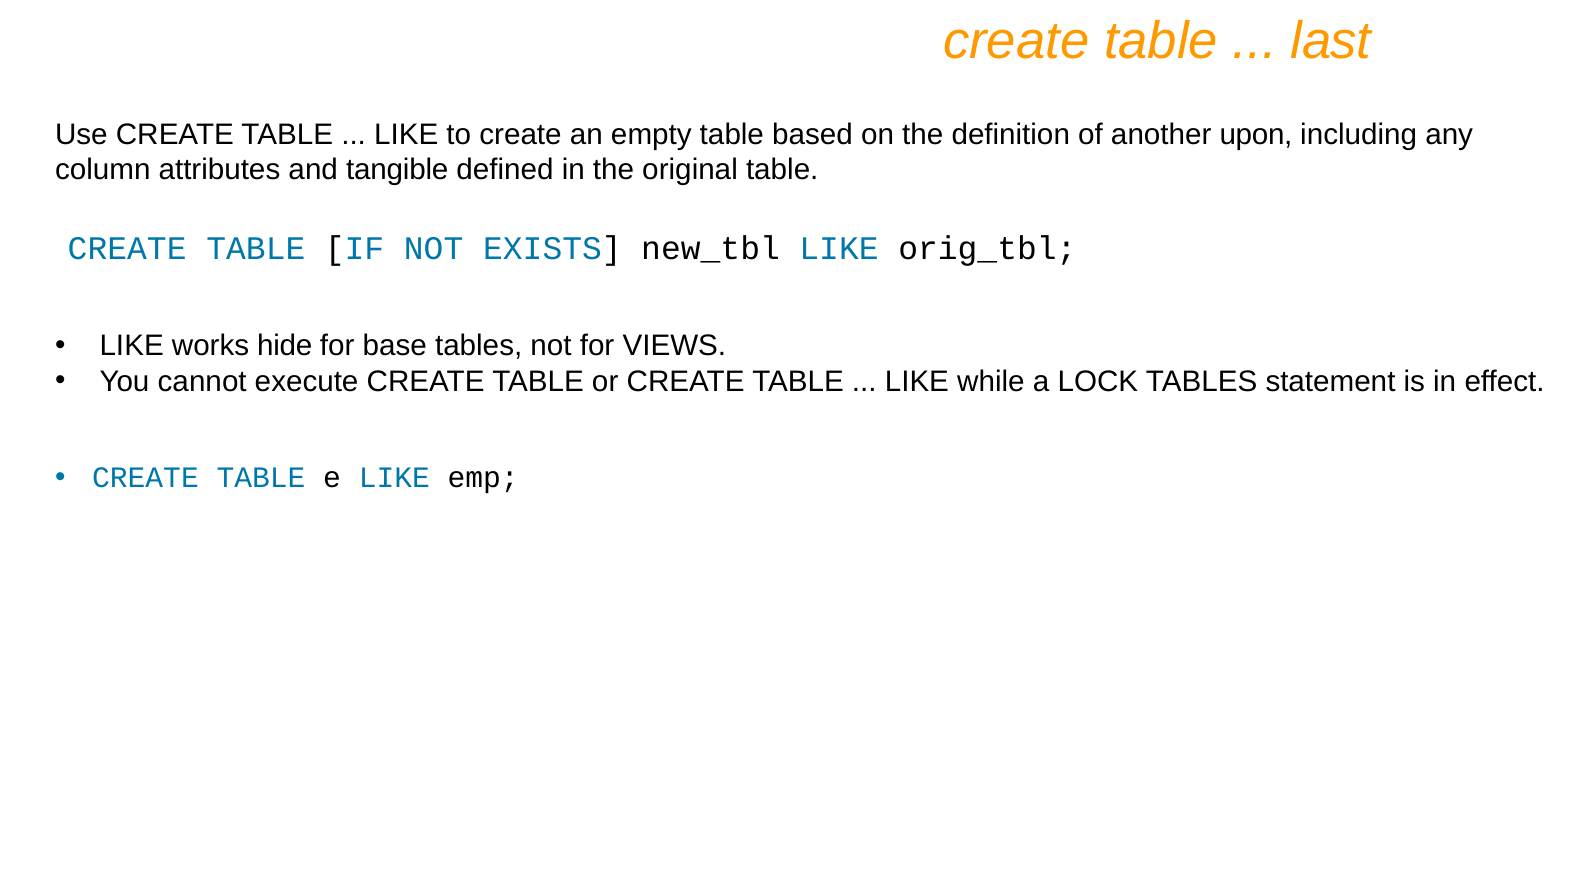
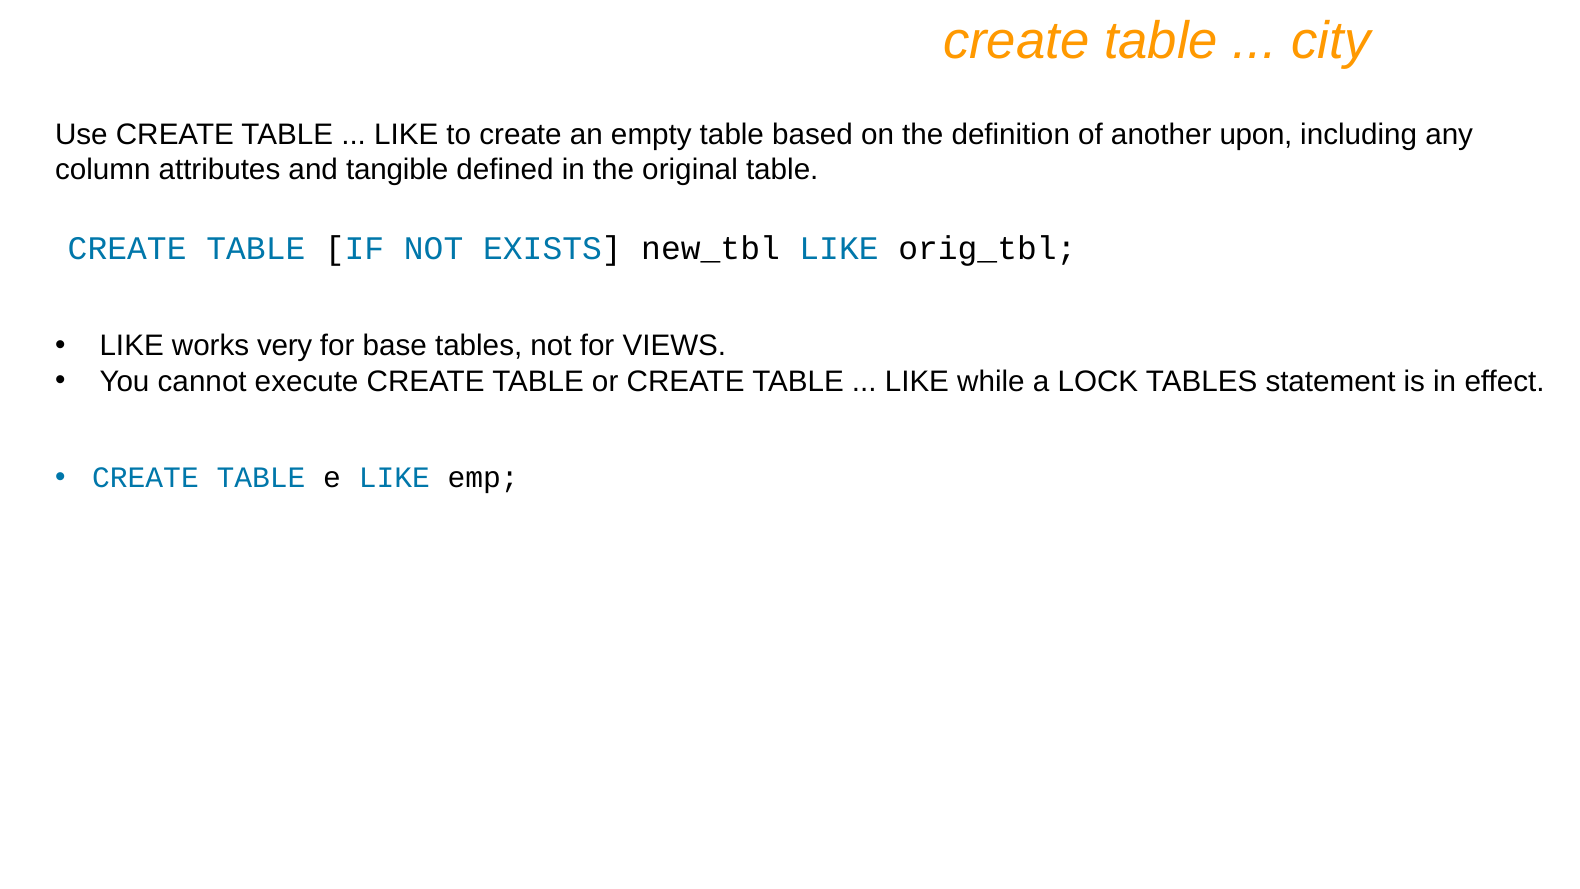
last: last -> city (1331, 41)
hide: hide -> very (285, 346)
